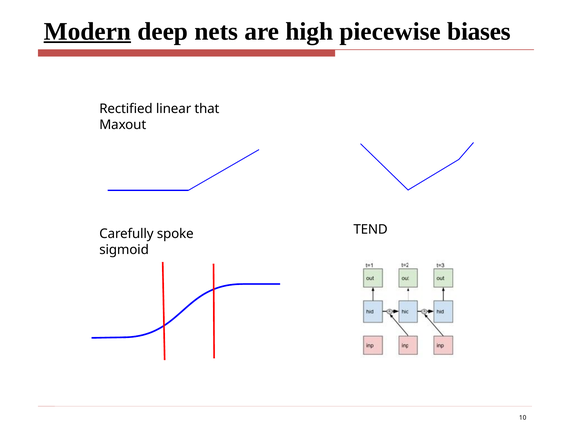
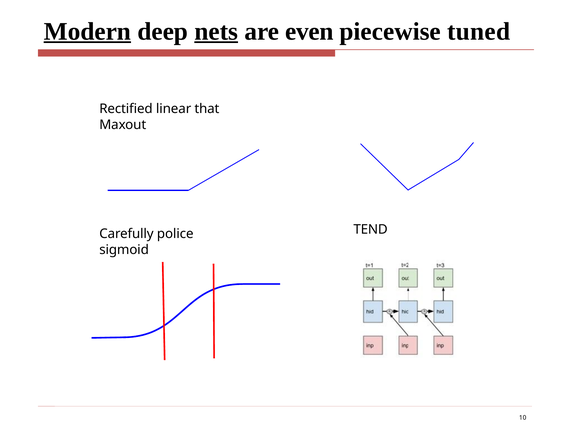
nets underline: none -> present (216, 31)
high: high -> even (309, 31)
biases: biases -> tuned (479, 31)
spoke: spoke -> police (175, 234)
